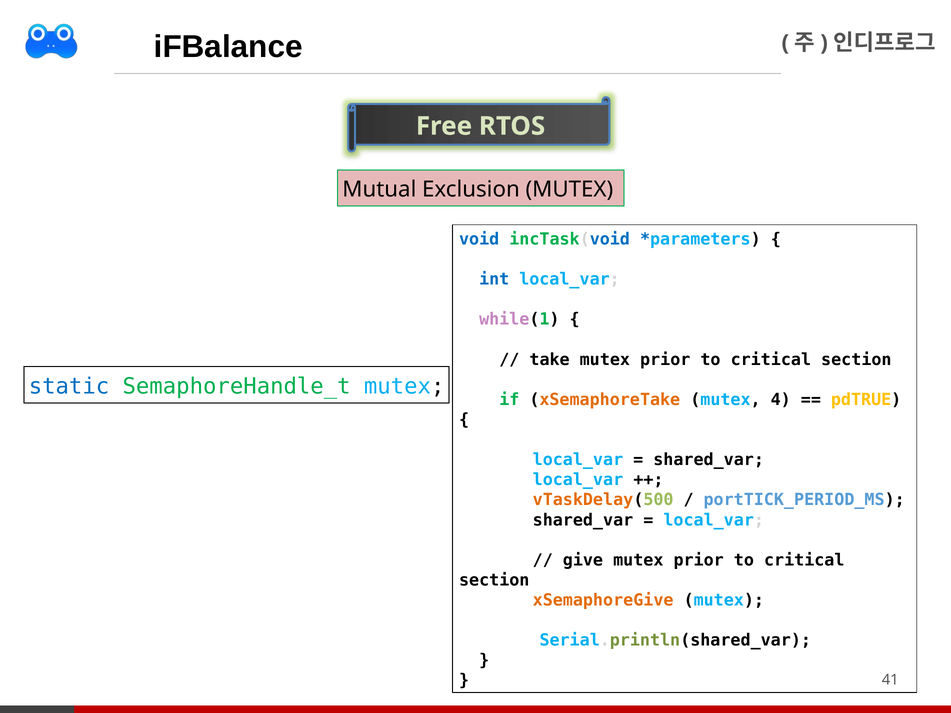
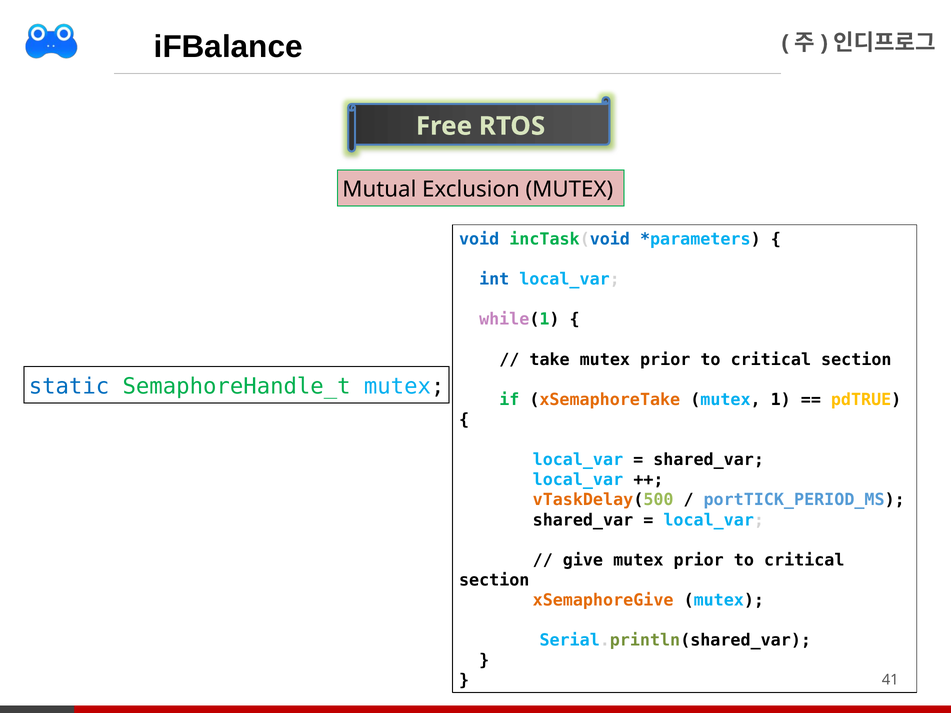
4: 4 -> 1 (781, 400)
